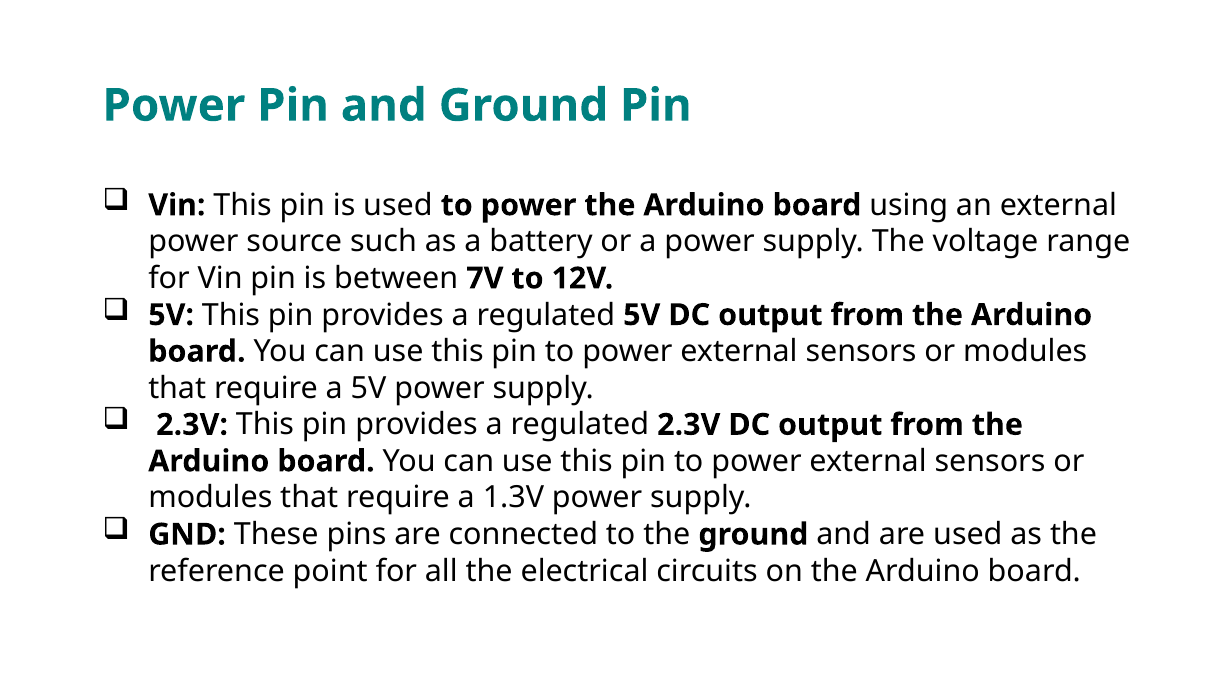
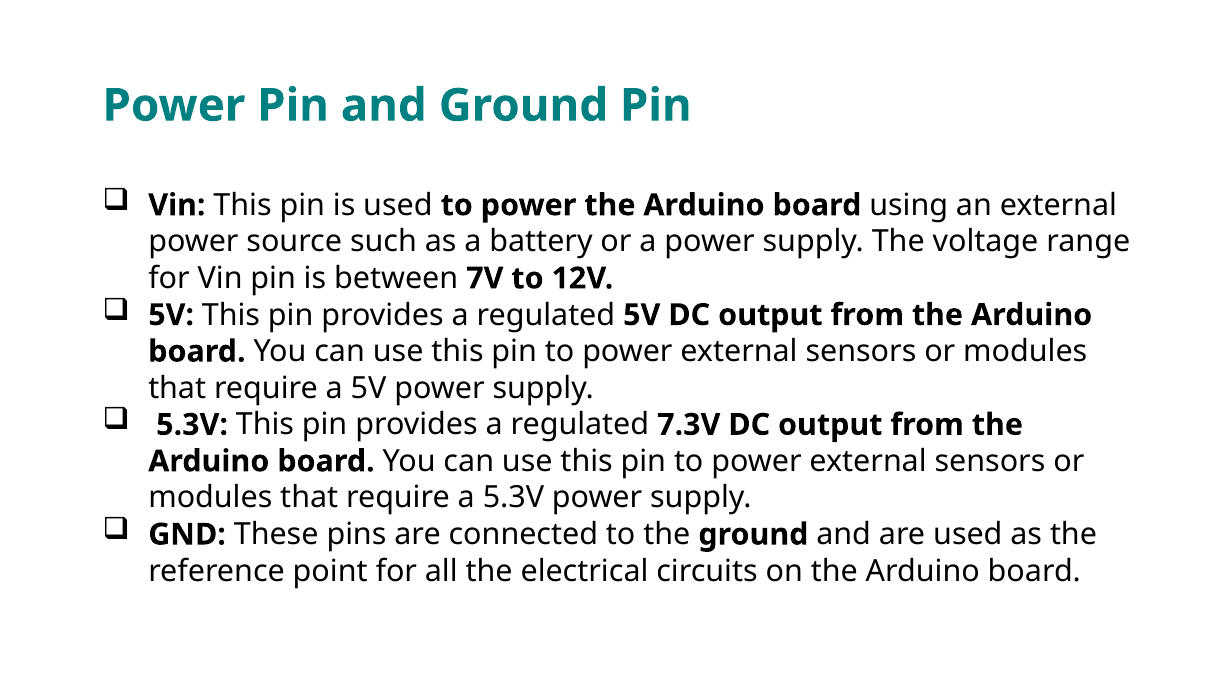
2.3V: 2.3V -> 5.3V (192, 425)
regulated 2.3V: 2.3V -> 7.3V (689, 425)
a 1.3V: 1.3V -> 5.3V (513, 498)
